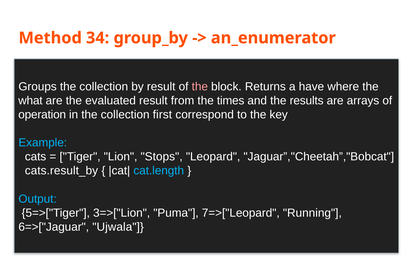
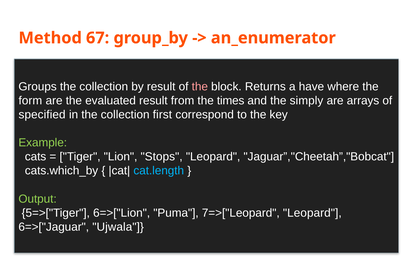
34: 34 -> 67 (98, 38)
what: what -> form (30, 100)
results: results -> simply (307, 100)
operation: operation -> specified (42, 114)
Example colour: light blue -> light green (43, 142)
cats.result_by: cats.result_by -> cats.which_by (62, 170)
Output colour: light blue -> light green (38, 198)
3=>["Lion: 3=>["Lion -> 6=>["Lion (122, 212)
7=>["Leopard Running: Running -> Leopard (312, 212)
